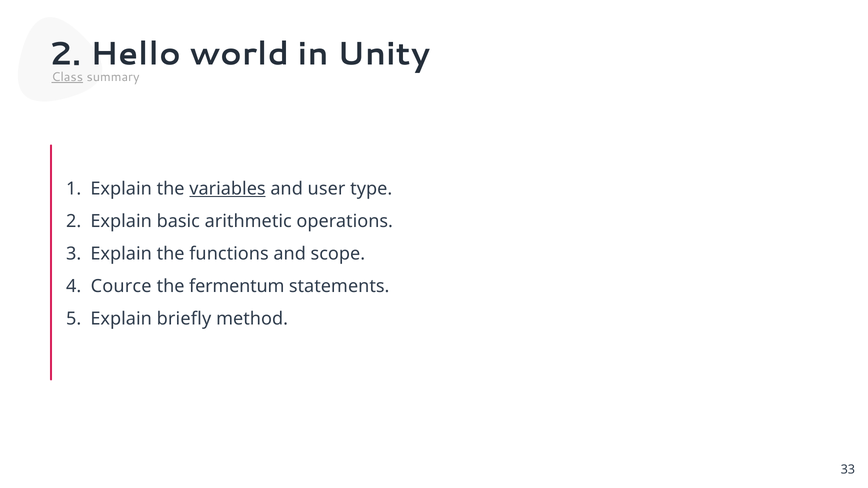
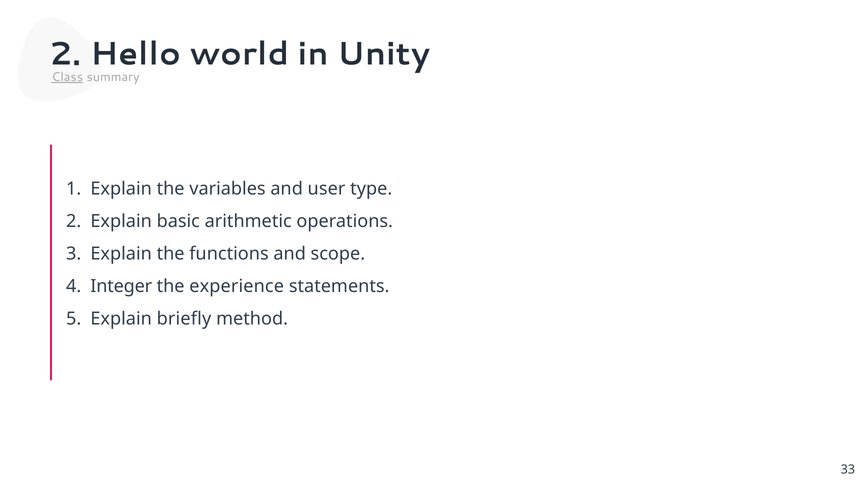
variables underline: present -> none (227, 189)
Cource: Cource -> Integer (121, 286)
fermentum: fermentum -> experience (237, 286)
